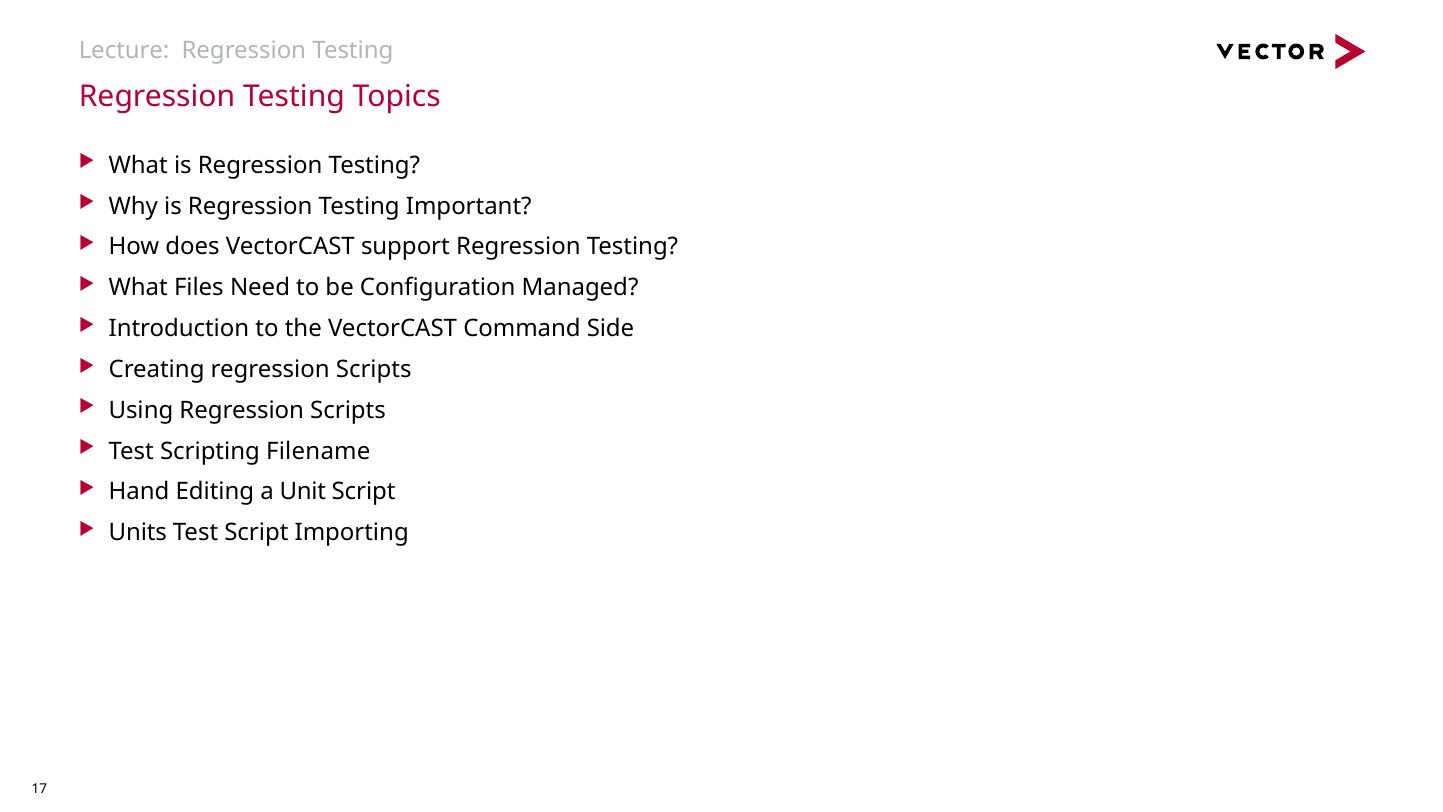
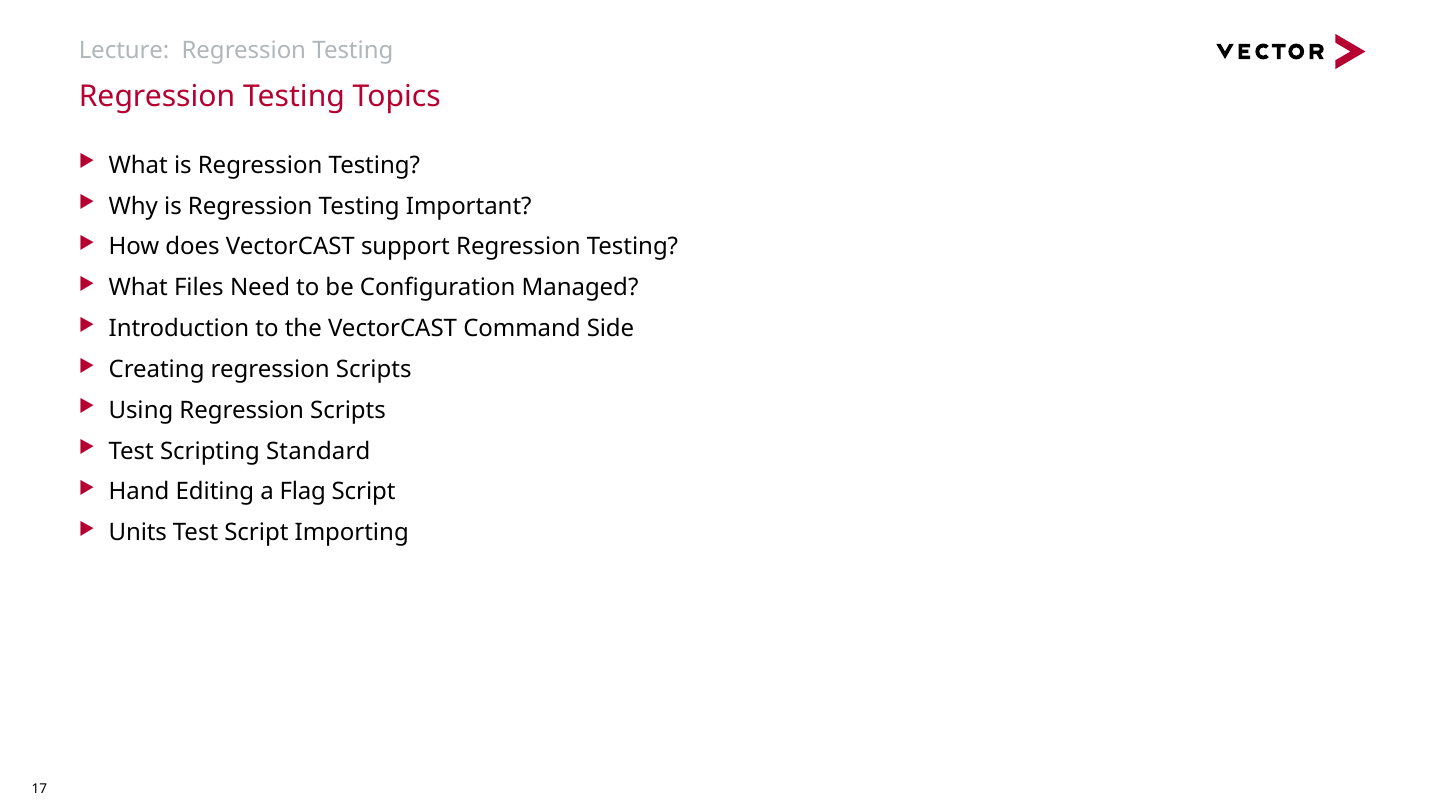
Filename: Filename -> Standard (318, 451)
Unit: Unit -> Flag (303, 492)
